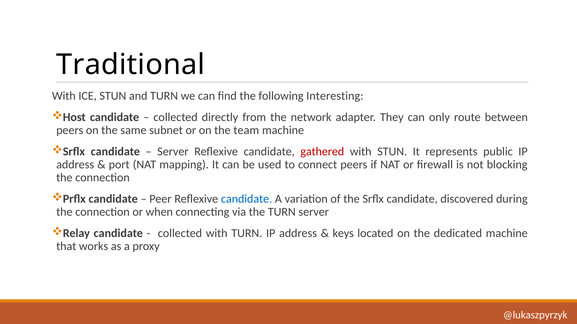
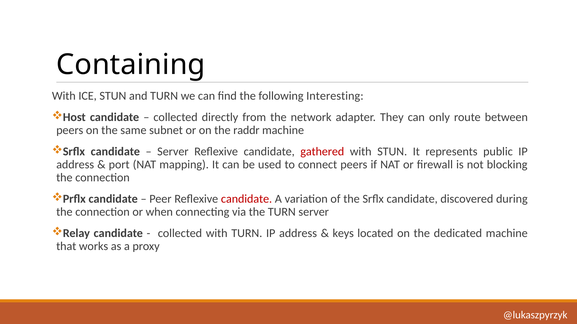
Traditional: Traditional -> Containing (131, 65)
team: team -> raddr (246, 130)
candidate colour: blue -> red (247, 199)
